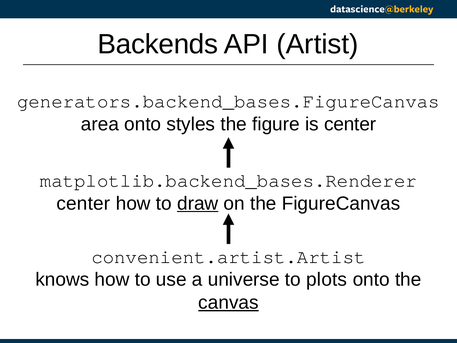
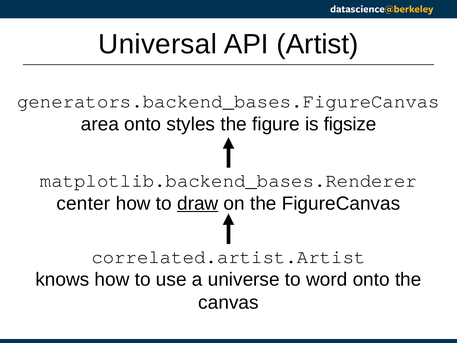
Backends: Backends -> Universal (158, 44)
is center: center -> figsize (350, 124)
convenient.artist.Artist: convenient.artist.Artist -> correlated.artist.Artist (228, 257)
plots: plots -> word (327, 279)
canvas underline: present -> none (228, 302)
